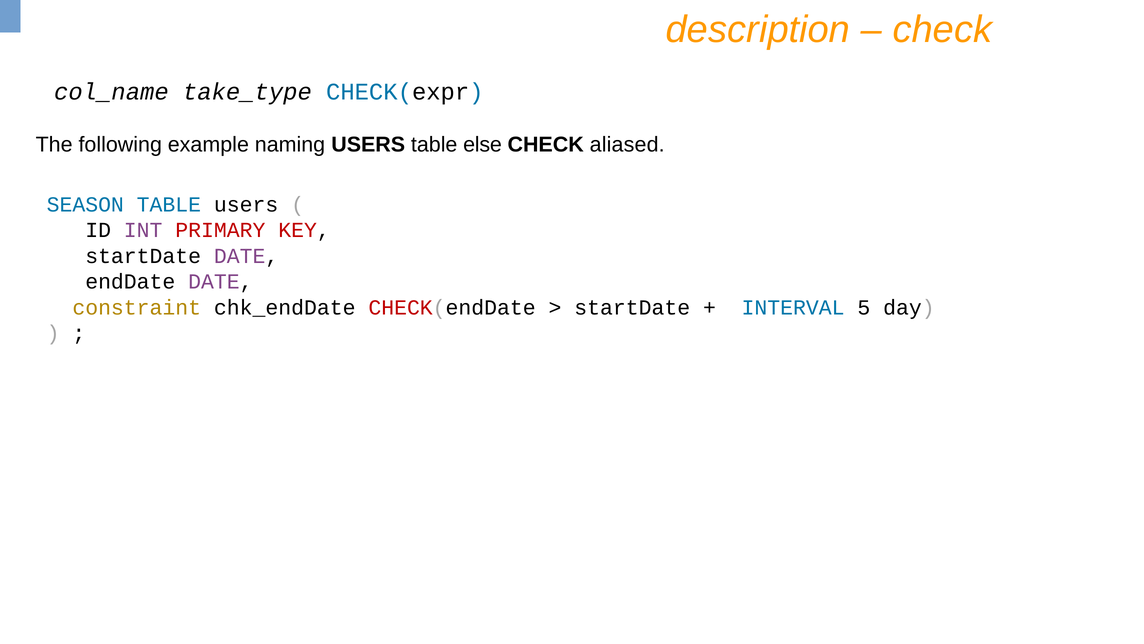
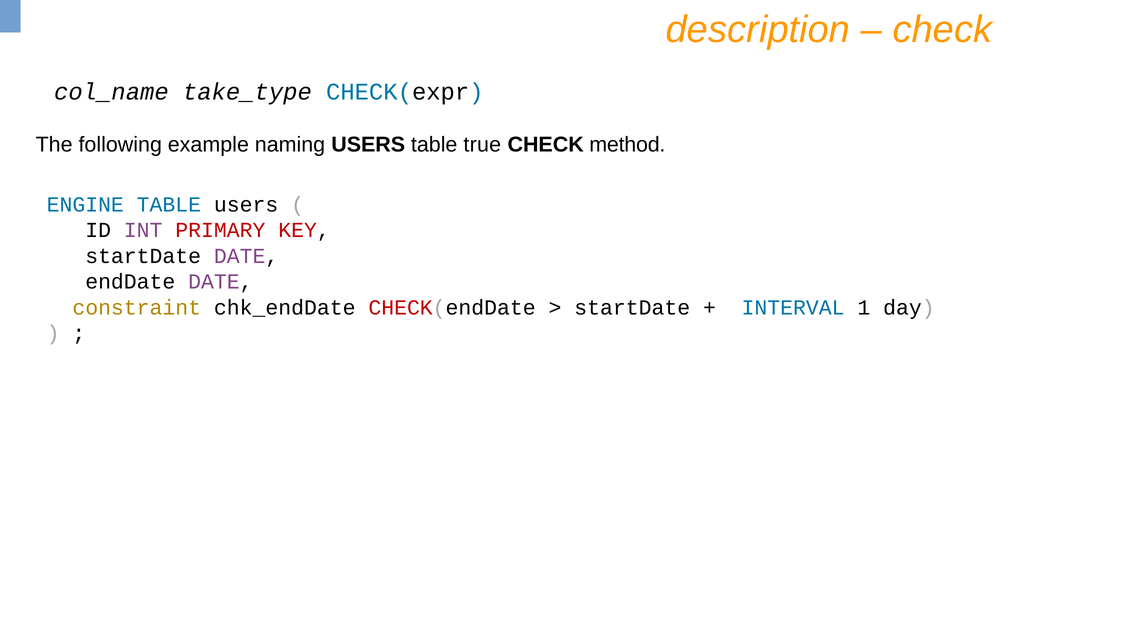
else: else -> true (482, 144)
aliased: aliased -> method (627, 144)
SEASON: SEASON -> ENGINE (85, 204)
5: 5 -> 1 (864, 307)
